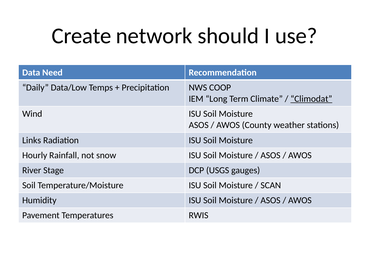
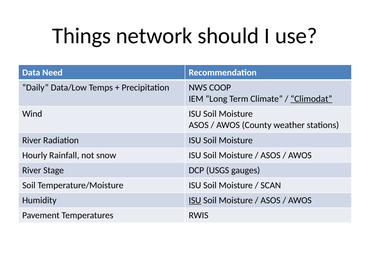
Create: Create -> Things (82, 36)
Links: Links -> River (32, 140)
ISU underline: none -> present (195, 200)
